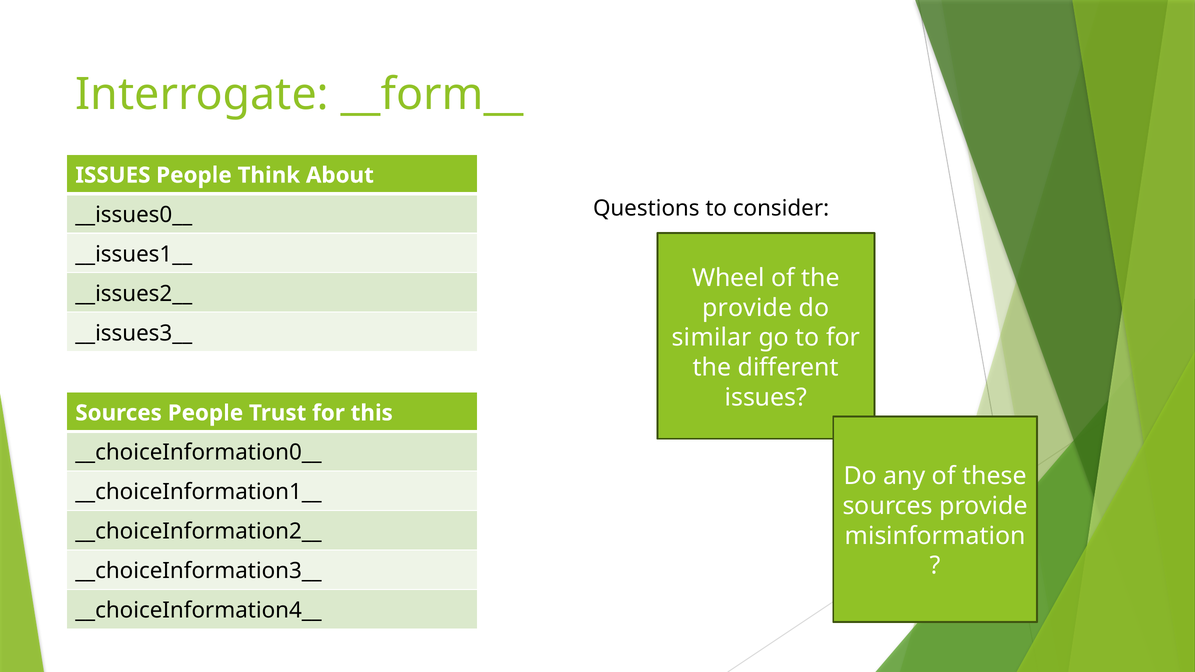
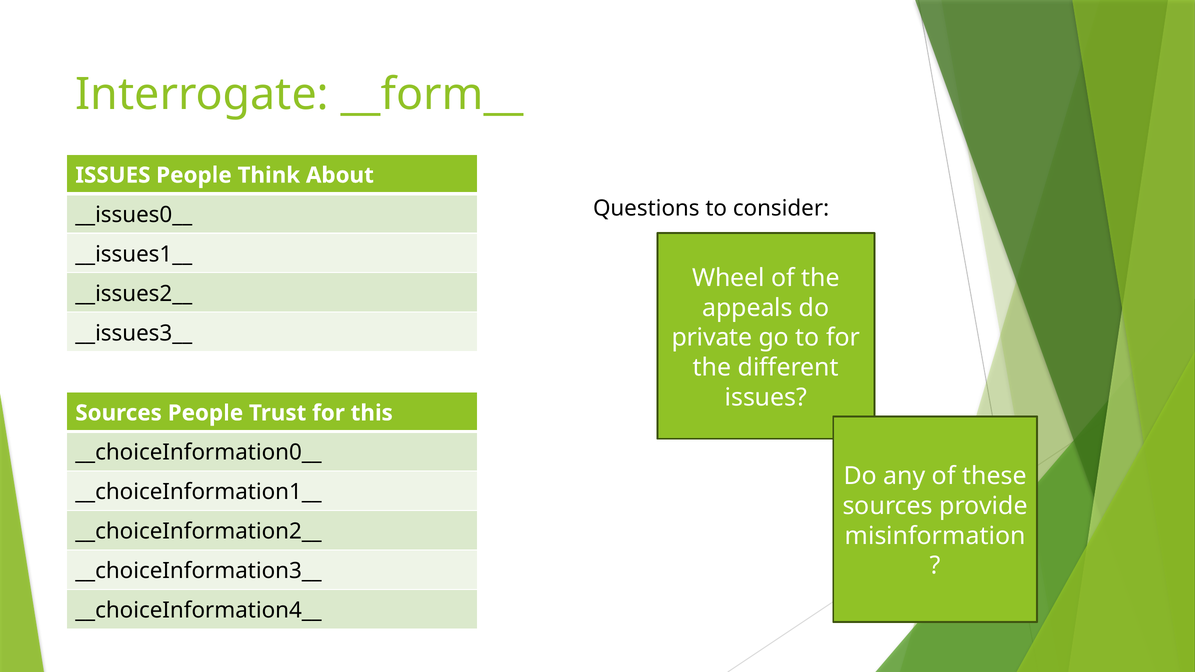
provide: provide -> appeals (747, 308)
similar: similar -> private (712, 338)
